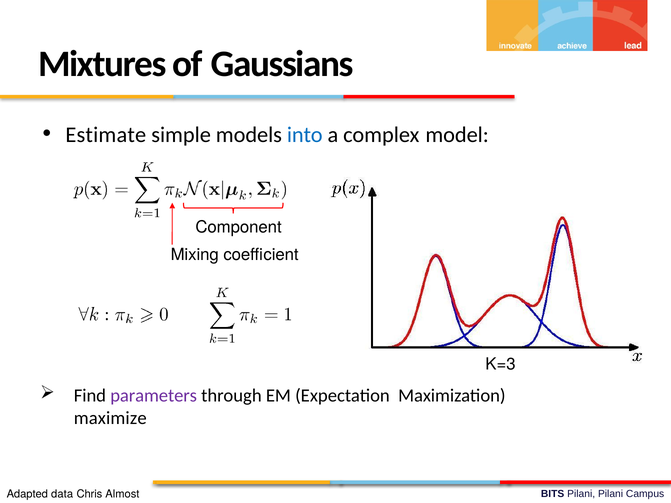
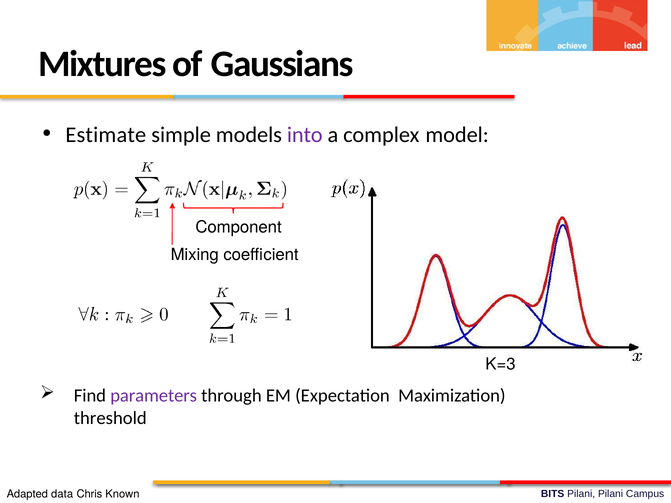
into colour: blue -> purple (305, 135)
maximize: maximize -> threshold (110, 418)
Almost: Almost -> Known (122, 494)
